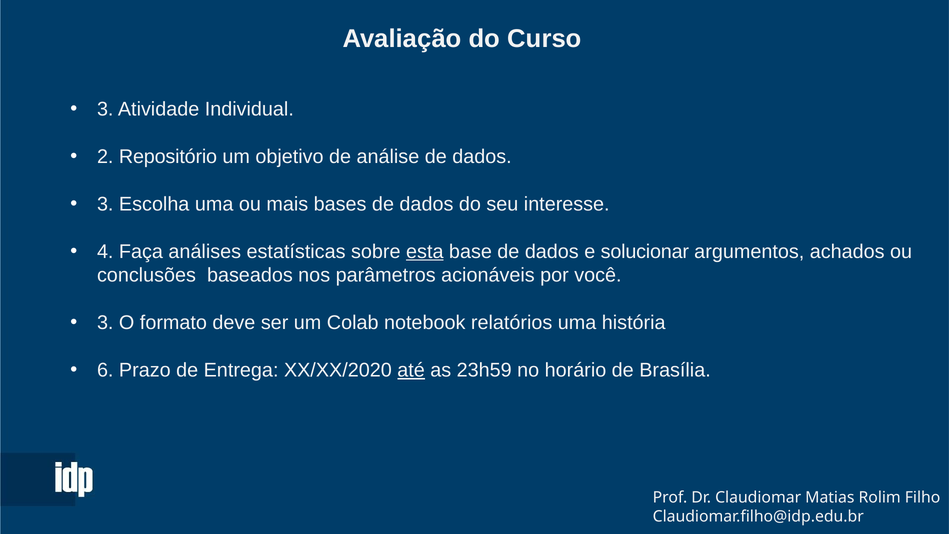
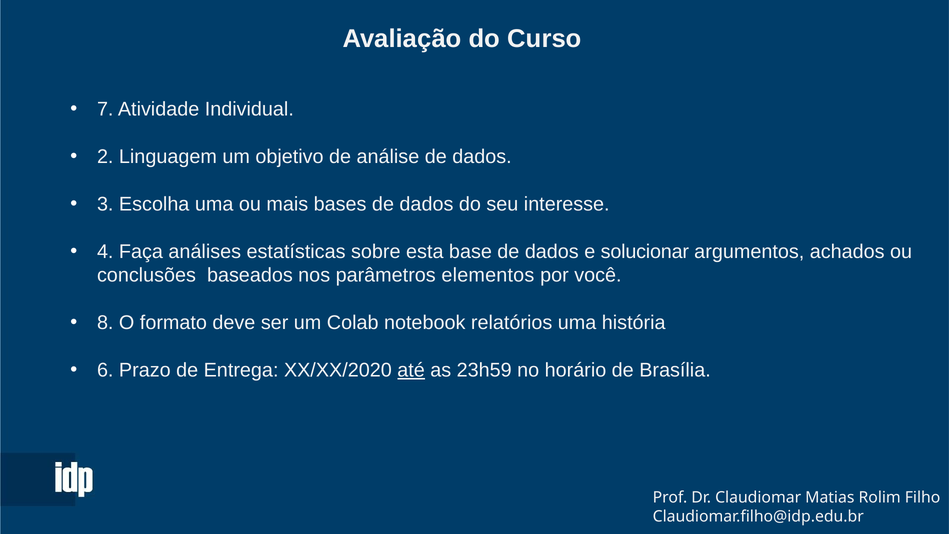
3: 3 -> 7 (105, 109)
Repositório: Repositório -> Linguagem (168, 157)
esta underline: present -> none (425, 252)
acionáveis: acionáveis -> elementos (488, 275)
3: 3 -> 8 (105, 323)
